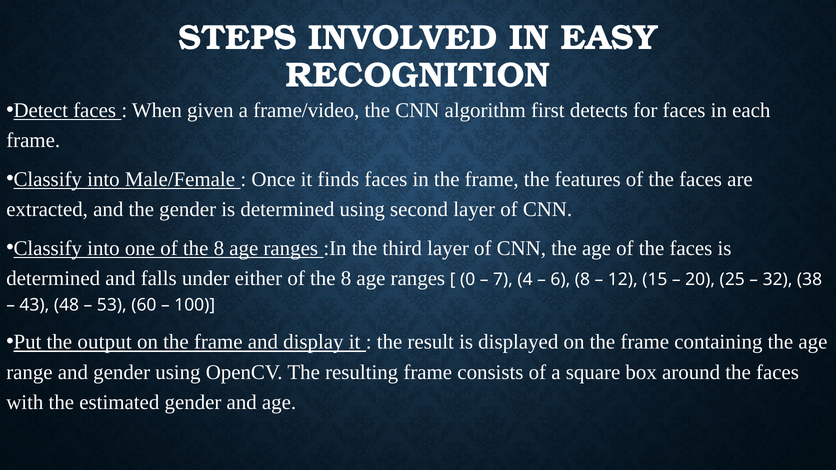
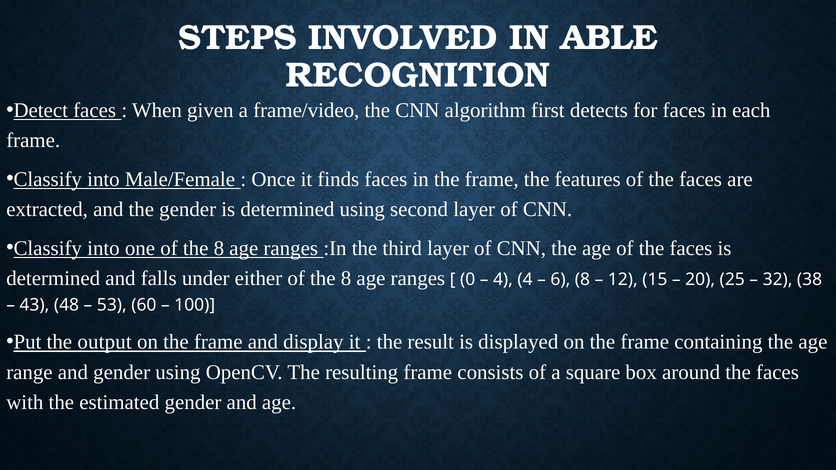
EASY: EASY -> ABLE (609, 38)
7: 7 -> 4 (503, 279)
